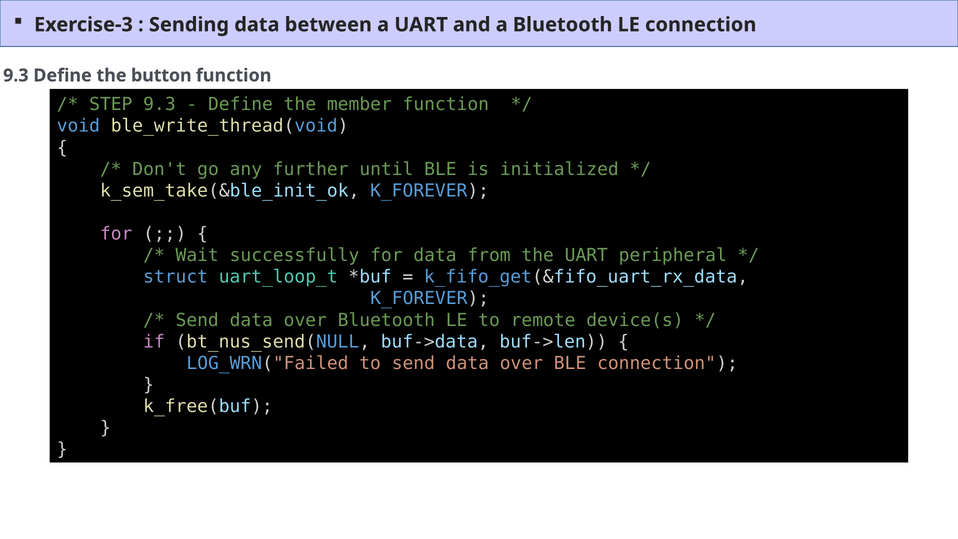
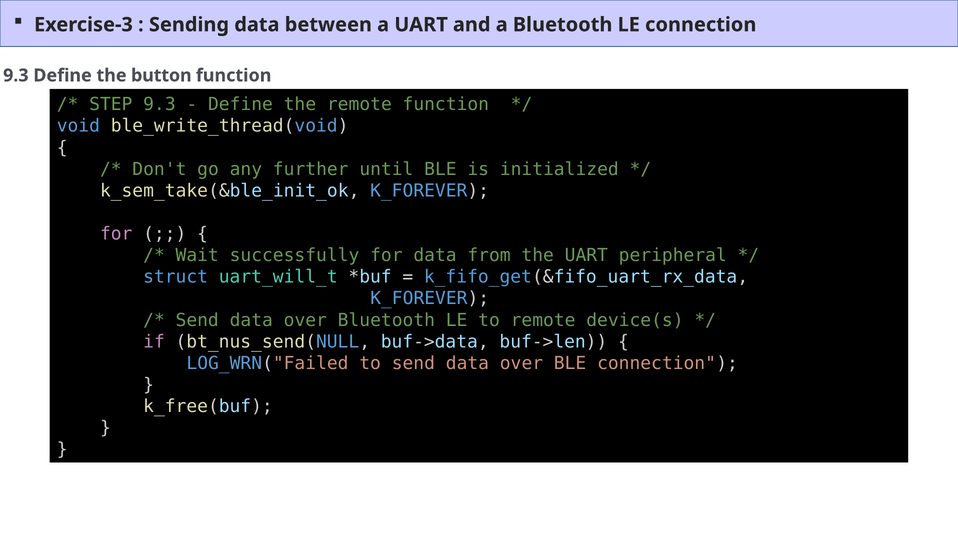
the member: member -> remote (359, 104)
uart_loop_t: uart_loop_t -> uart_will_t (278, 277)
